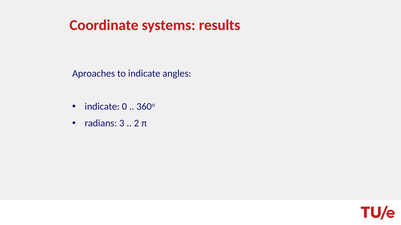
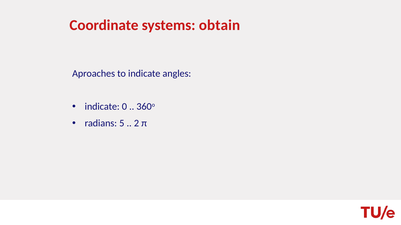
results: results -> obtain (219, 25)
3: 3 -> 5 (122, 124)
